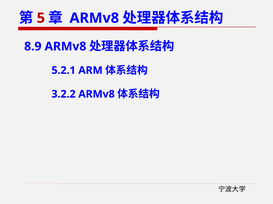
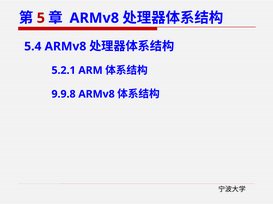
8.9: 8.9 -> 5.4 (33, 47)
3.2.2: 3.2.2 -> 9.9.8 (64, 94)
